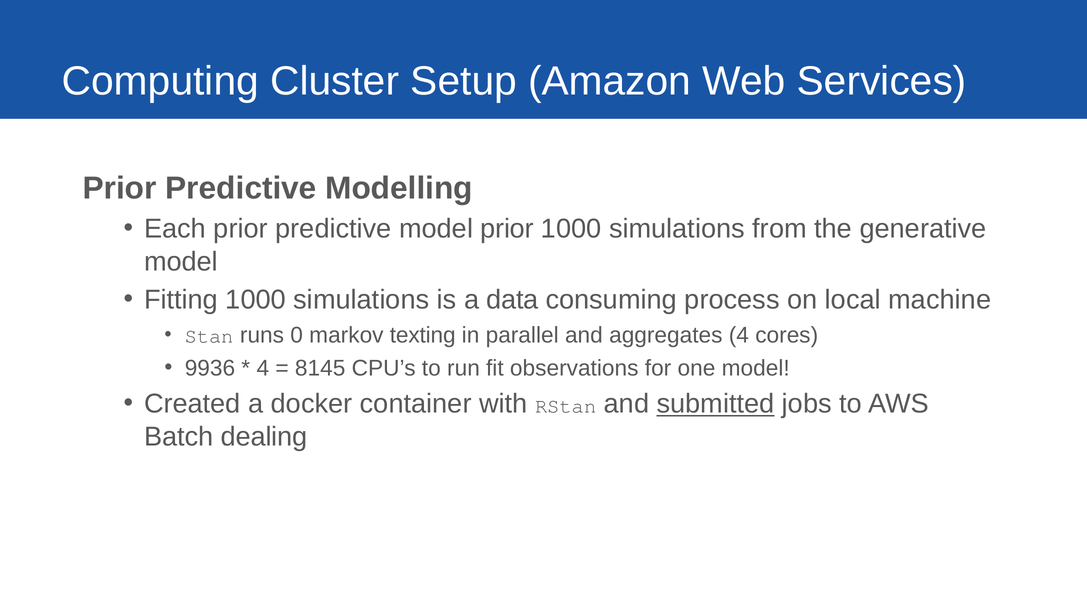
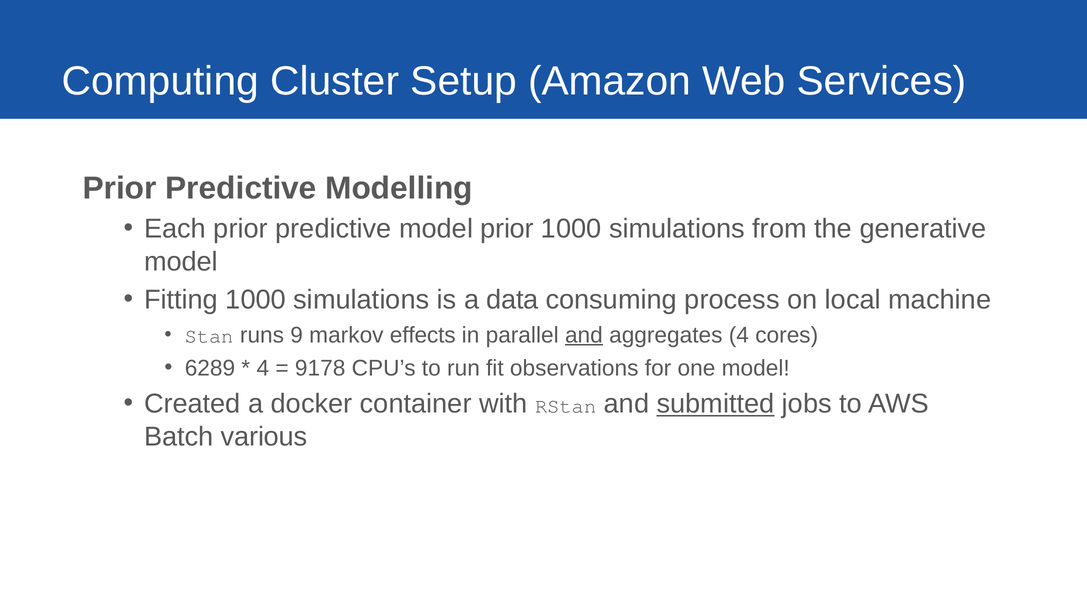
0: 0 -> 9 (297, 335)
texting: texting -> effects (423, 335)
and underline: none -> present (584, 335)
9936: 9936 -> 6289 (210, 368)
8145: 8145 -> 9178 (320, 368)
dealing: dealing -> various (264, 436)
